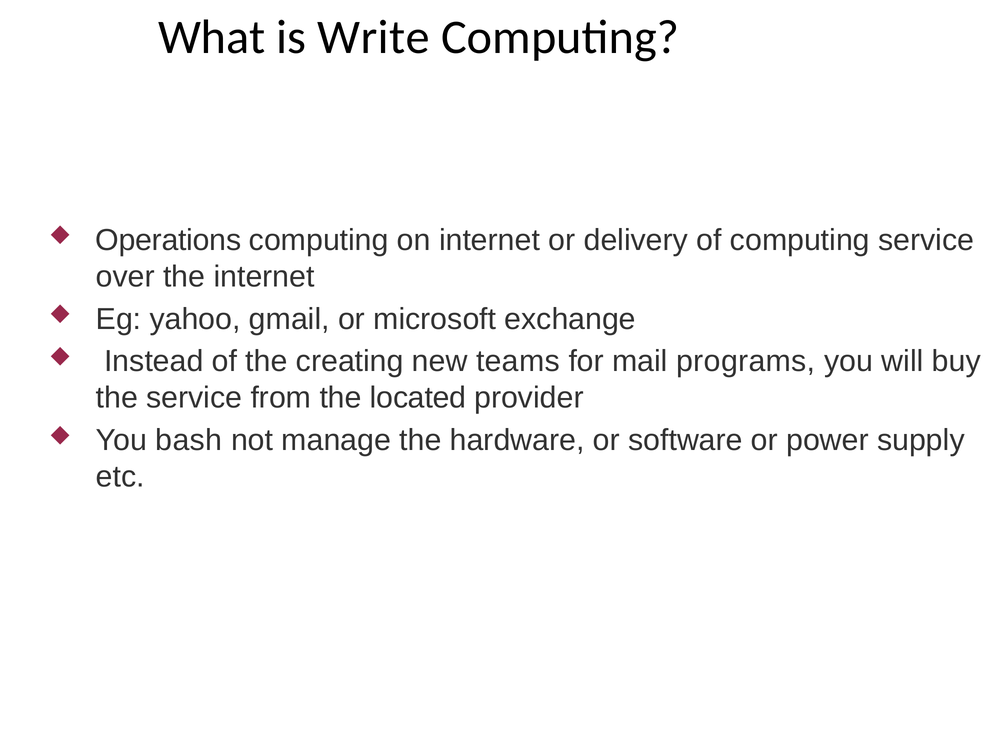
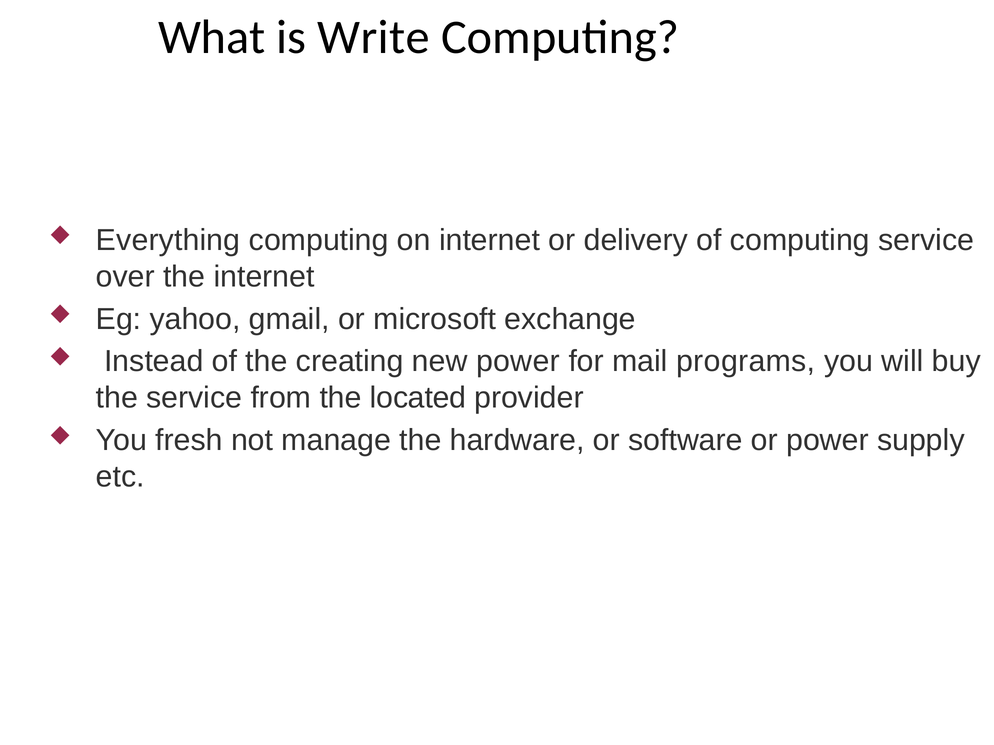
Operations: Operations -> Everything (168, 240)
new teams: teams -> power (518, 362)
bash: bash -> fresh (189, 441)
